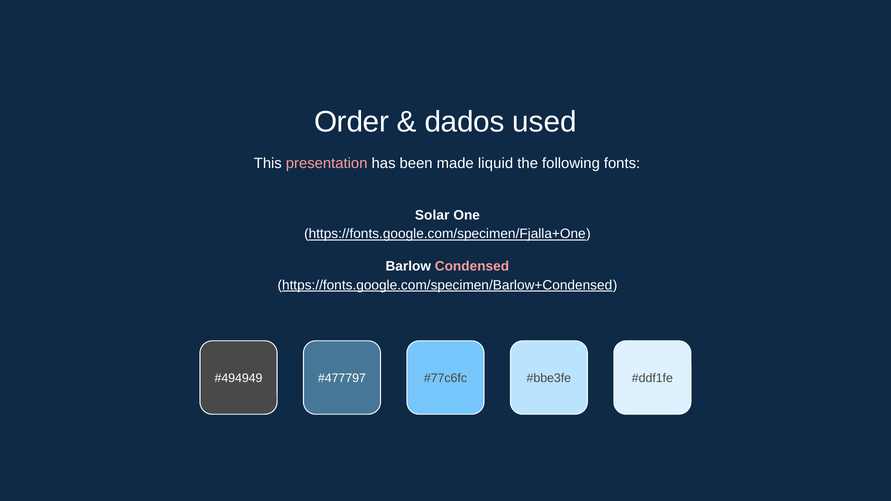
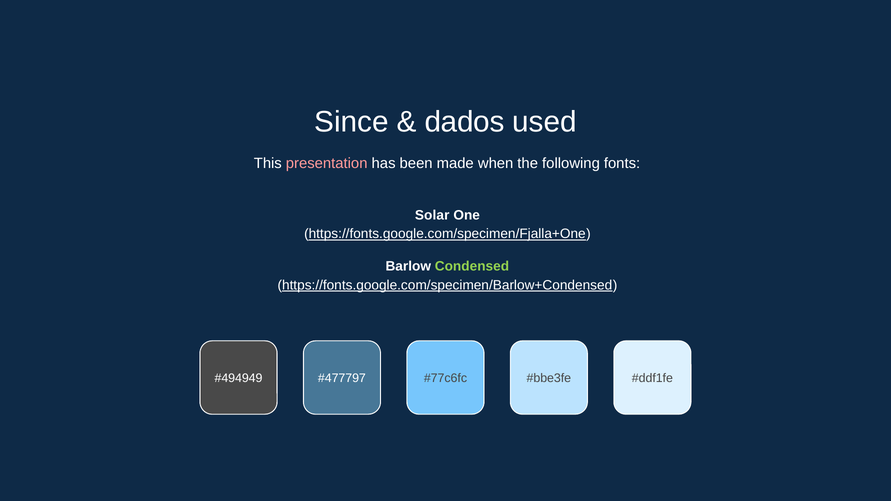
Order: Order -> Since (351, 122)
liquid: liquid -> when (496, 164)
Condensed colour: pink -> light green (472, 266)
